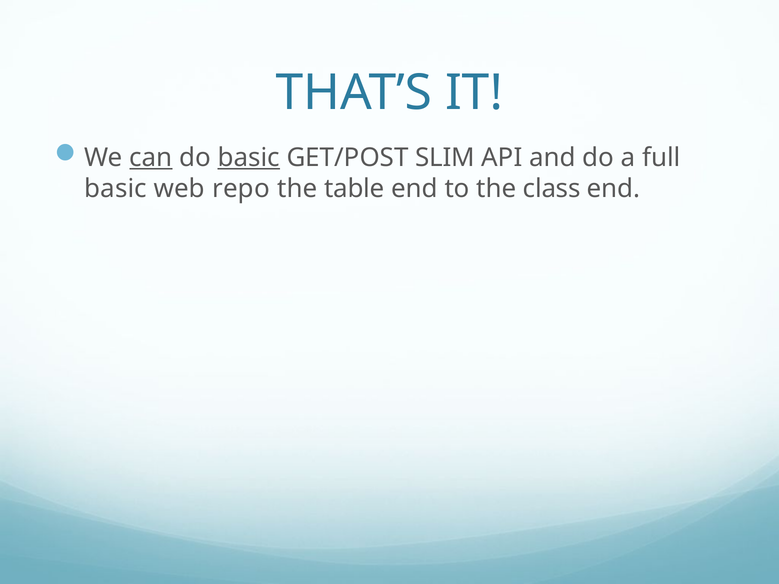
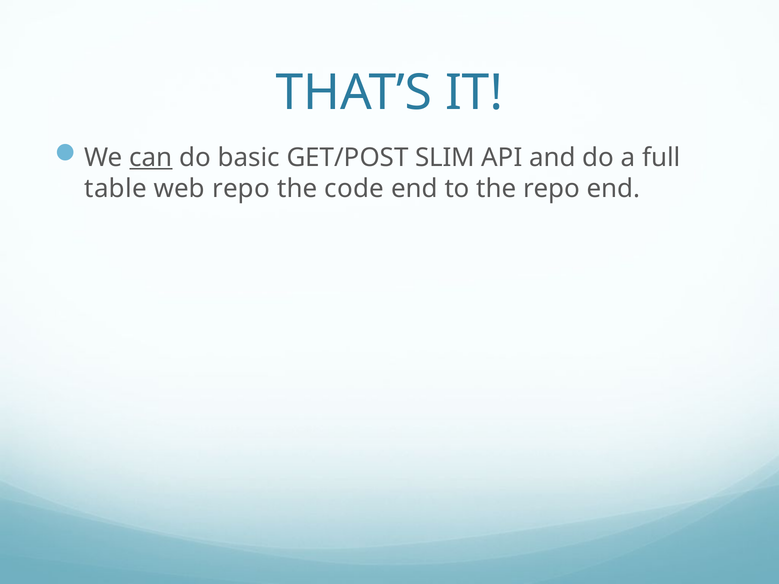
basic underline: present -> none (249, 158)
basic: basic -> table (116, 189)
table: table -> code (354, 189)
the class: class -> repo (552, 189)
